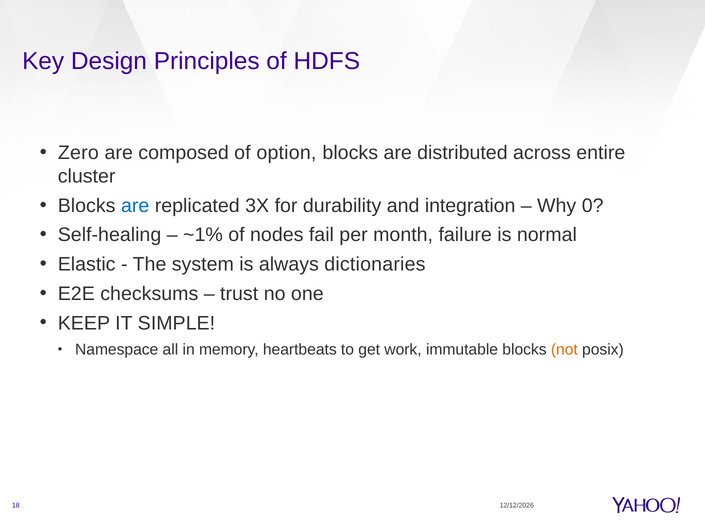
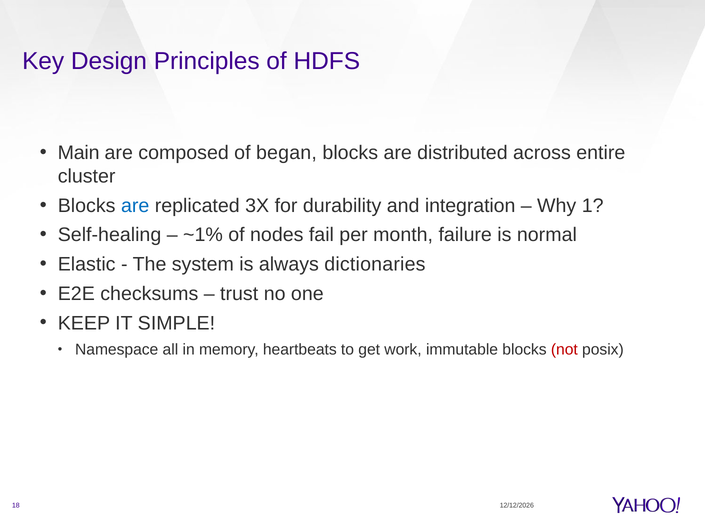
Zero: Zero -> Main (79, 153)
option: option -> began (286, 153)
0: 0 -> 1 (593, 206)
not colour: orange -> red (564, 350)
